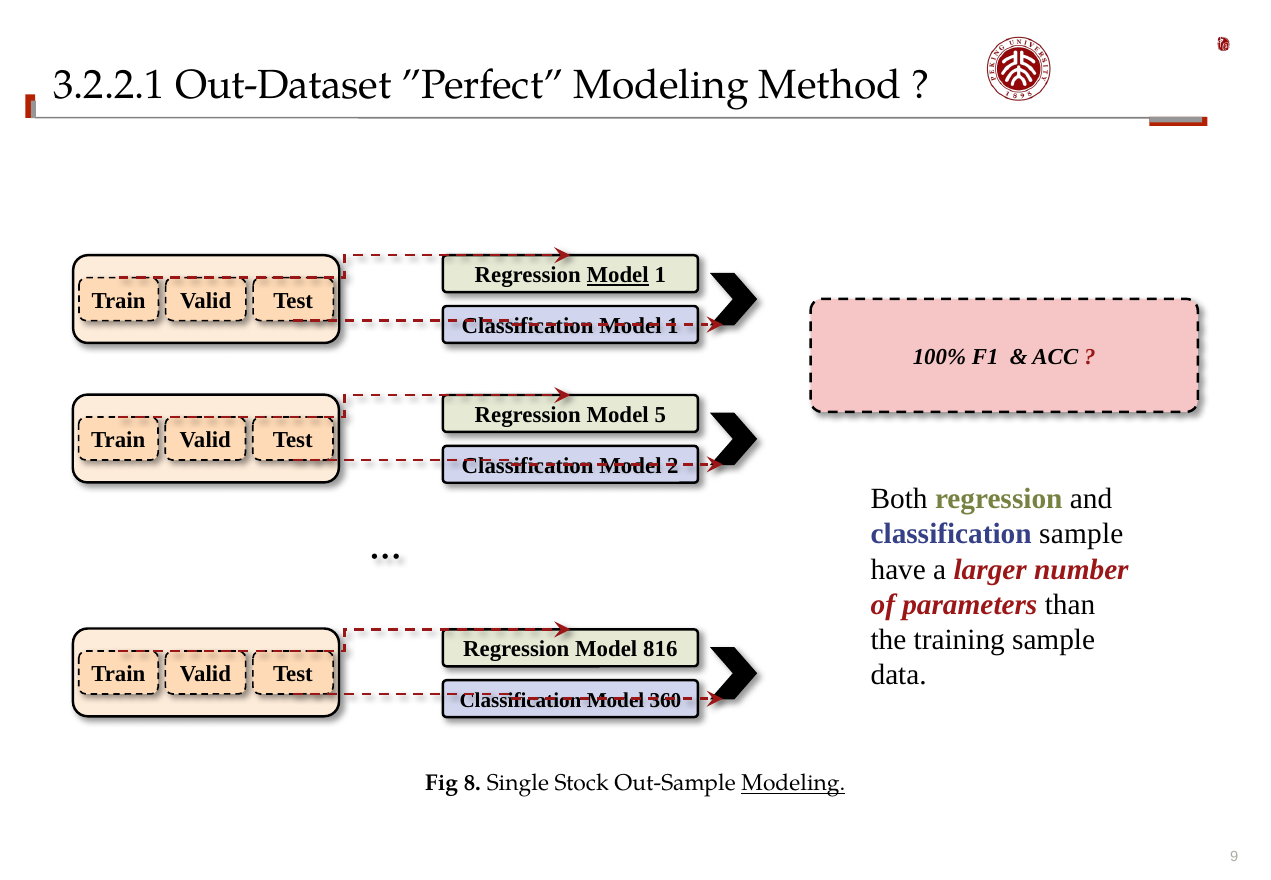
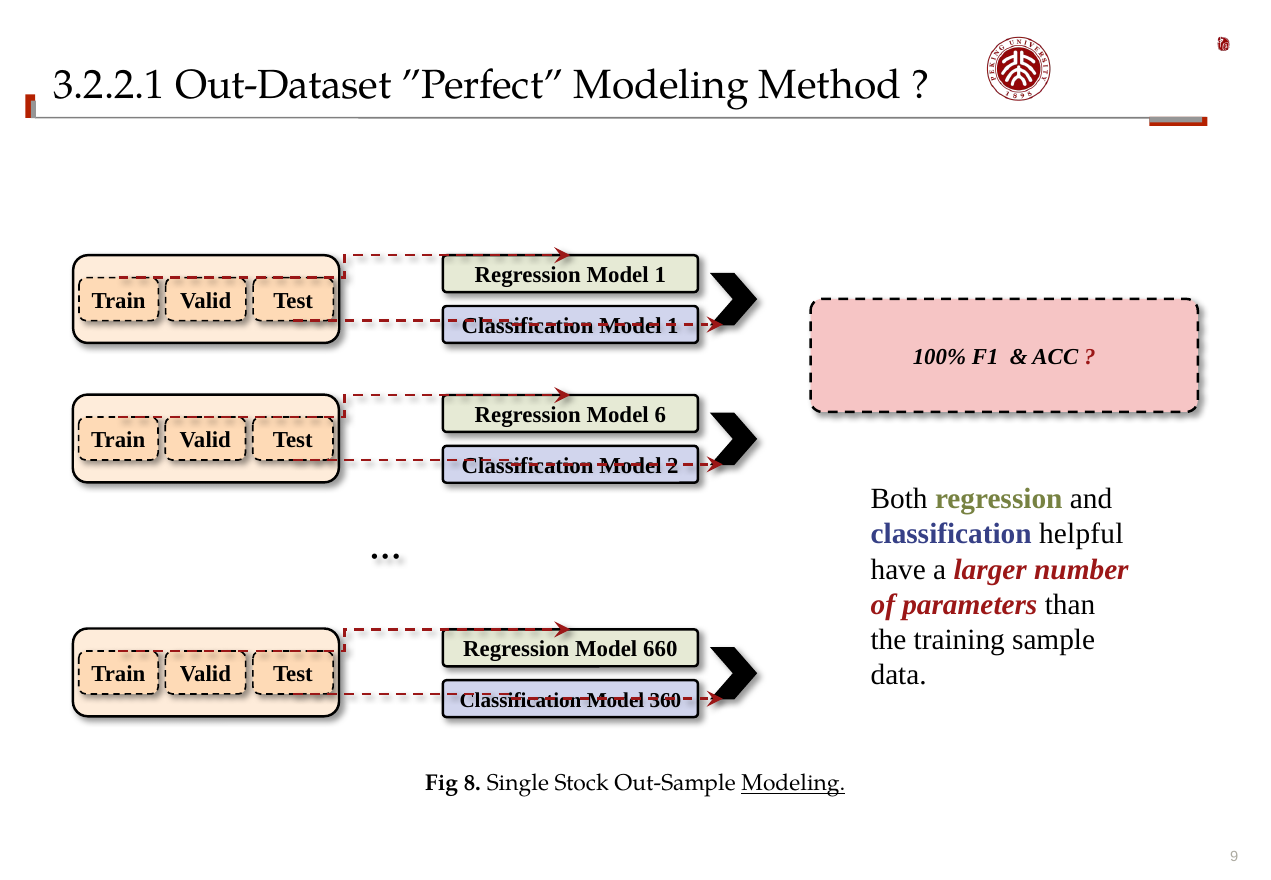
Model underline: present -> none (618, 275)
5: 5 -> 6 (660, 415)
classification sample: sample -> helpful (1081, 534)
816: 816 -> 660 (660, 650)
